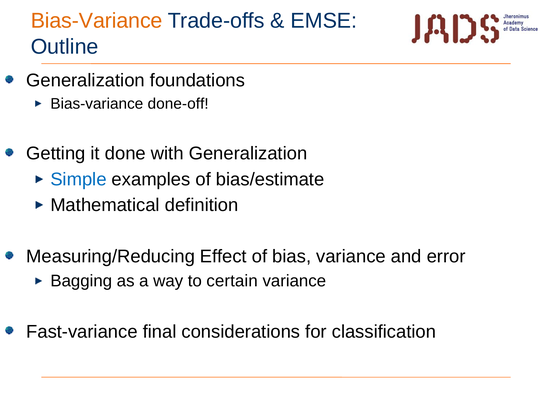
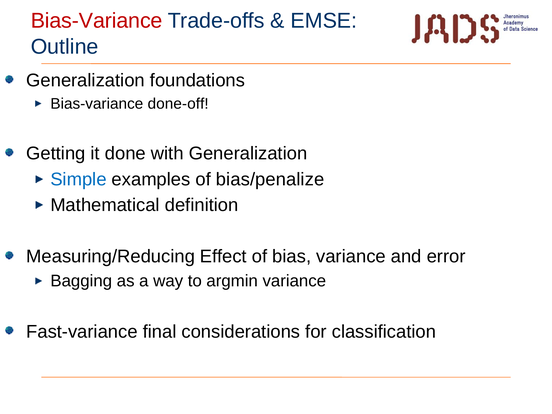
Bias-Variance colour: orange -> red (97, 21)
bias/estimate: bias/estimate -> bias/penalize (270, 179)
certain: certain -> argmin (232, 281)
